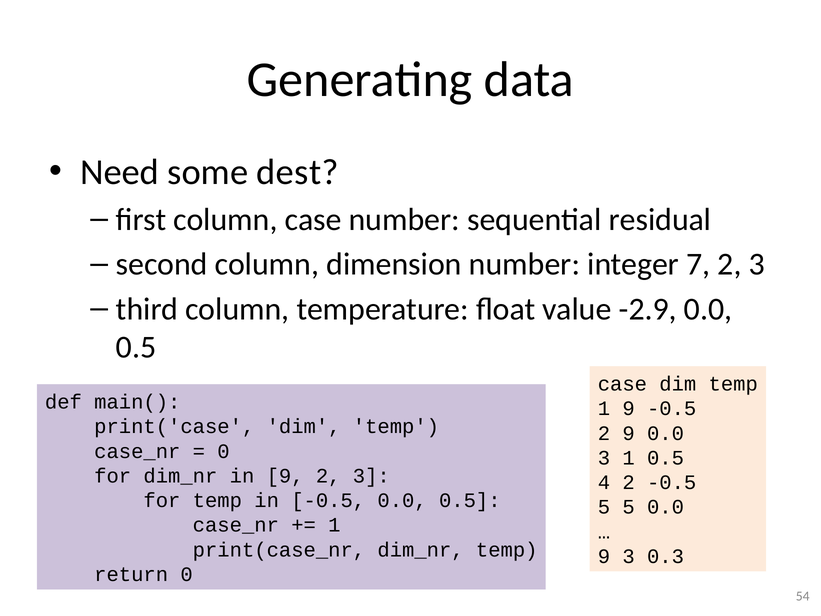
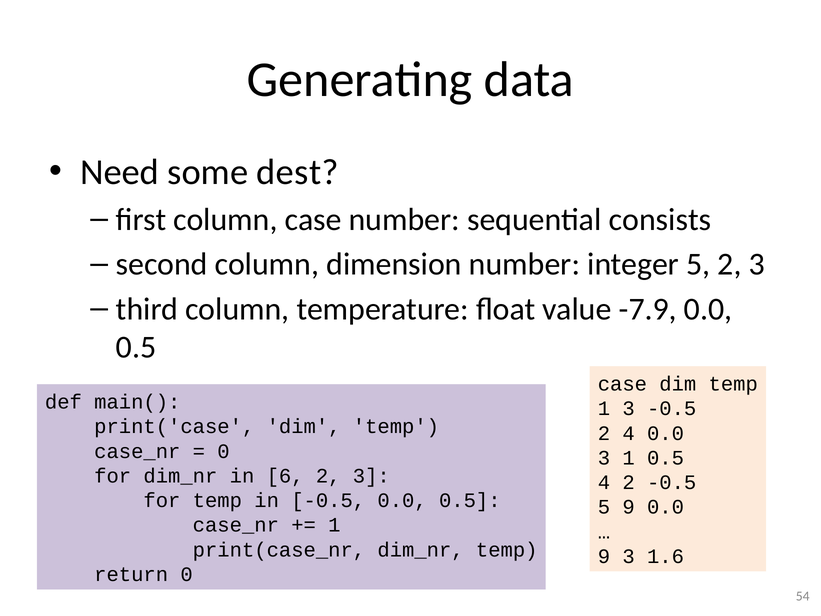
residual: residual -> consists (660, 219)
integer 7: 7 -> 5 (698, 264)
-2.9: -2.9 -> -7.9 (648, 309)
1 9: 9 -> 3 (629, 408)
2 9: 9 -> 4 (629, 433)
in 9: 9 -> 6 (285, 476)
5 5: 5 -> 9 (629, 507)
0.3: 0.3 -> 1.6 (666, 556)
